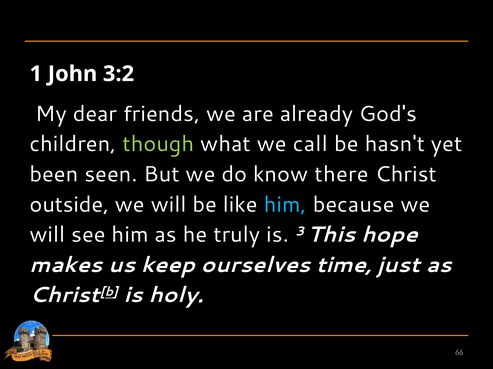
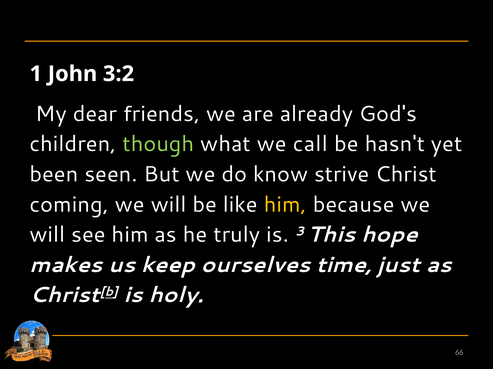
there: there -> strive (342, 175)
outside: outside -> coming (69, 205)
him colour: light blue -> yellow (285, 205)
